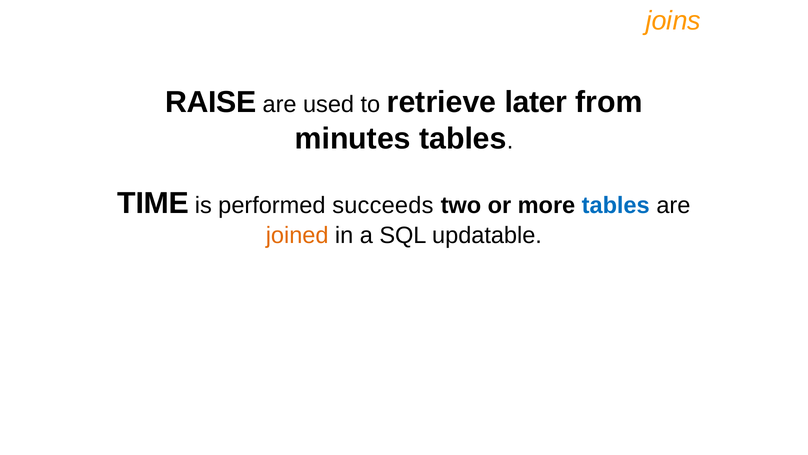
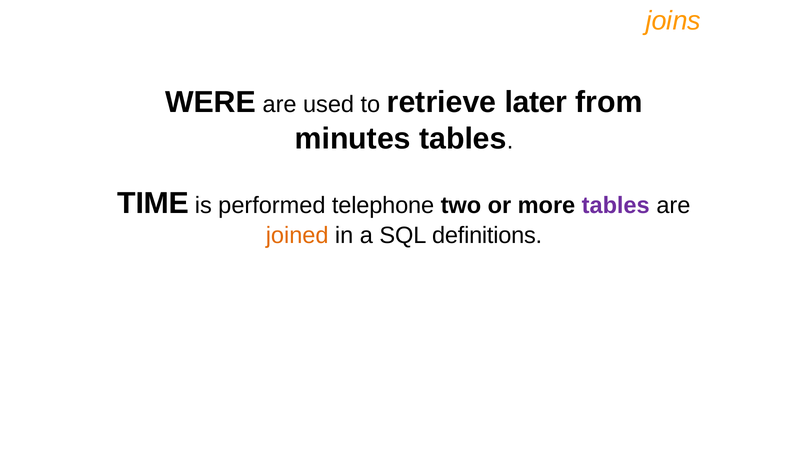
RAISE: RAISE -> WERE (211, 102)
succeeds: succeeds -> telephone (383, 205)
tables colour: blue -> purple (616, 205)
updatable: updatable -> definitions (487, 235)
